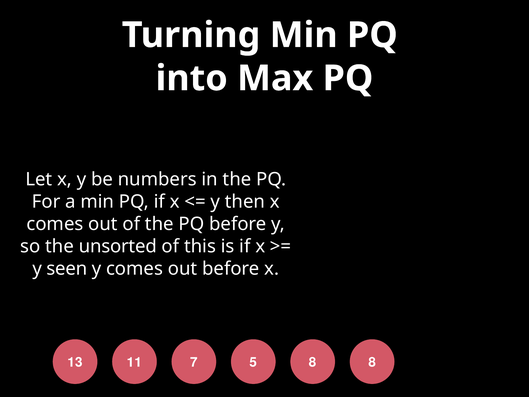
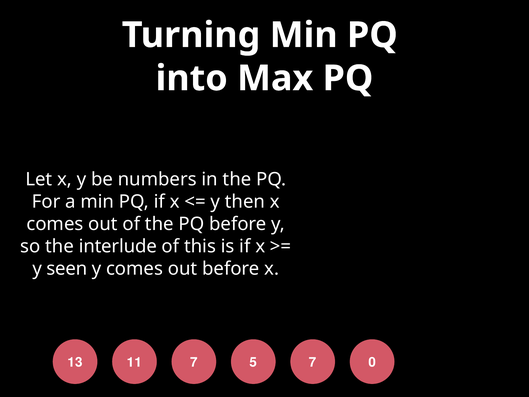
unsorted: unsorted -> interlude (118, 246)
5 8: 8 -> 7 (313, 362)
13 8: 8 -> 0 (372, 362)
